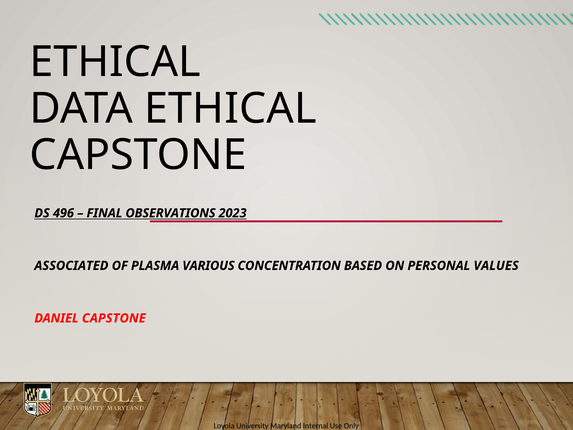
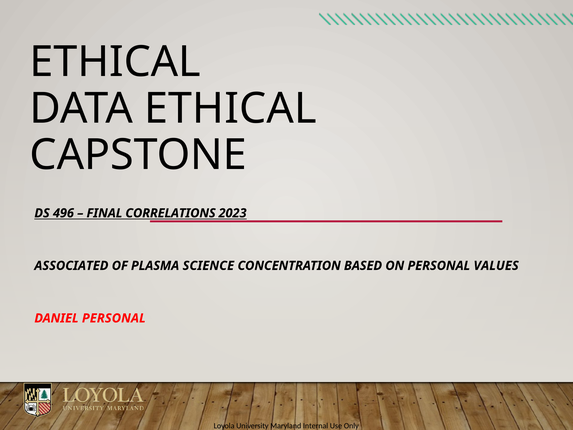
OBSERVATIONS: OBSERVATIONS -> CORRELATIONS (171, 213)
VARIOUS: VARIOUS -> SCIENCE (208, 266)
DANIEL CAPSTONE: CAPSTONE -> PERSONAL (114, 318)
